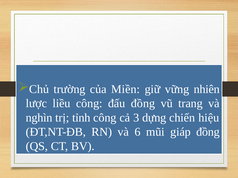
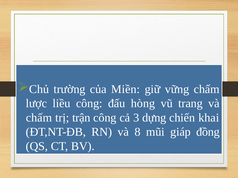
vững nhiên: nhiên -> chấm (207, 89)
đấu đồng: đồng -> hòng (143, 104)
nghìn: nghìn -> chấm (39, 118)
tỉnh: tỉnh -> trận (81, 118)
hiệu: hiệu -> khai (209, 118)
6: 6 -> 8 (137, 132)
